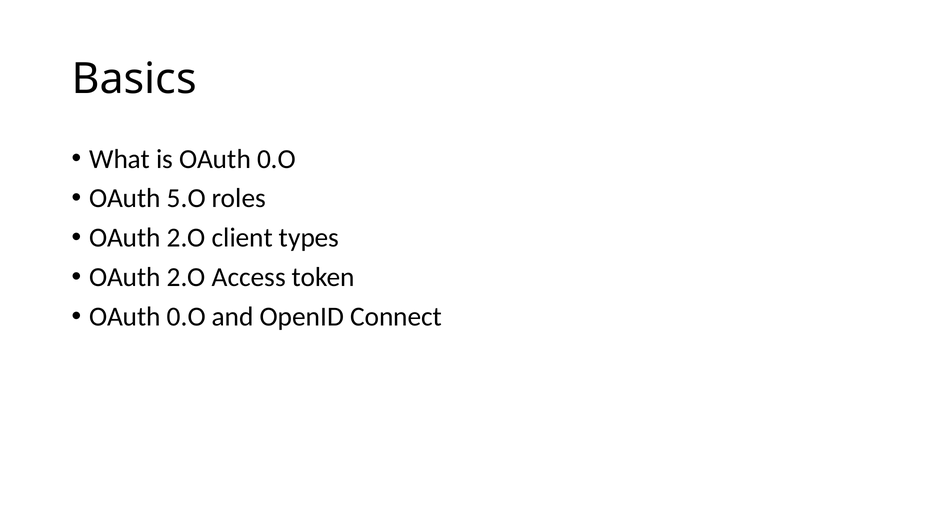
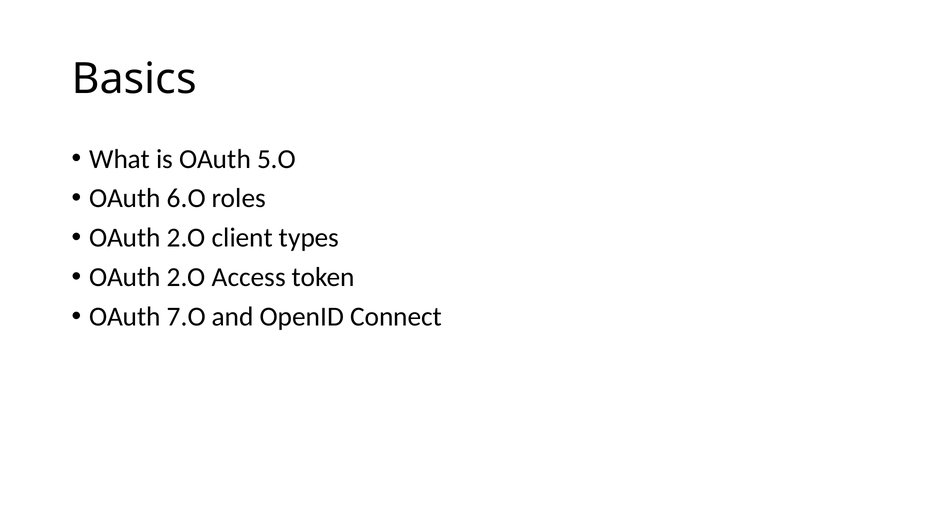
is OAuth 0.O: 0.O -> 5.O (276, 159)
5.O: 5.O -> 6.O (186, 198)
0.O: 0.O -> 7.O (186, 317)
